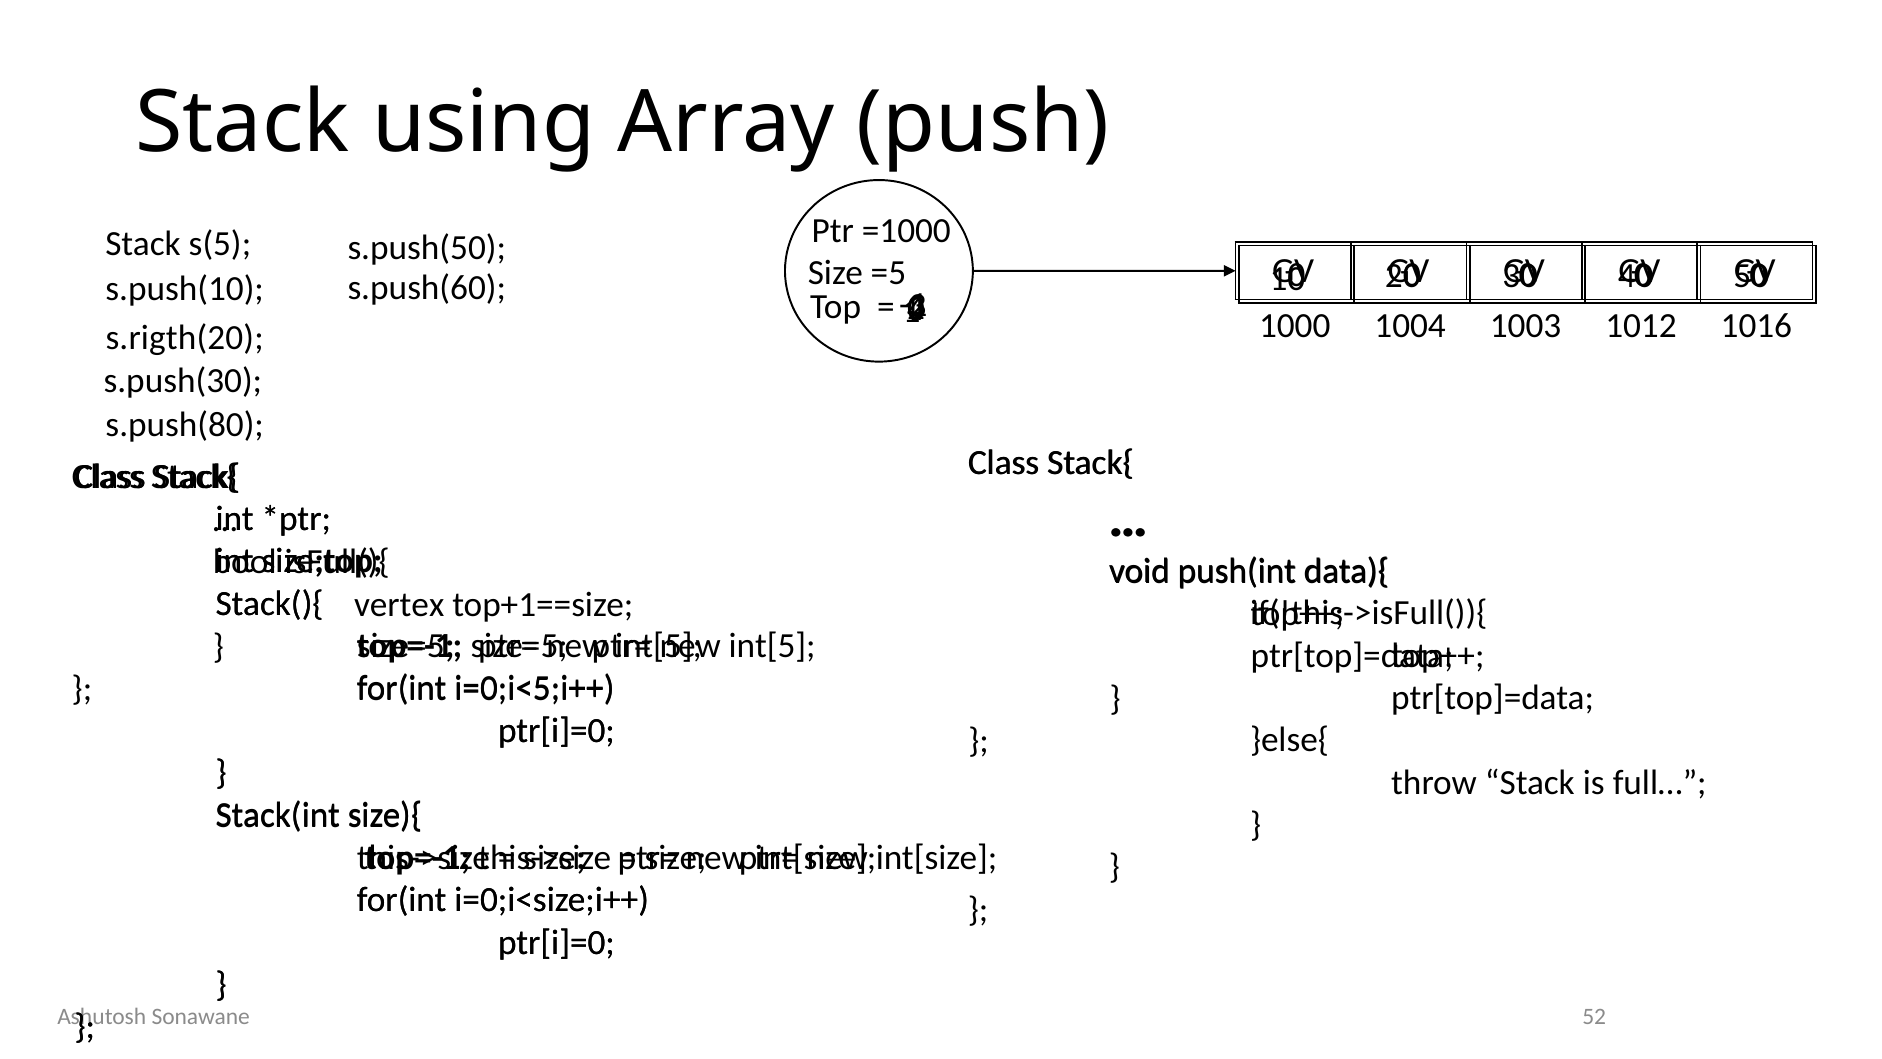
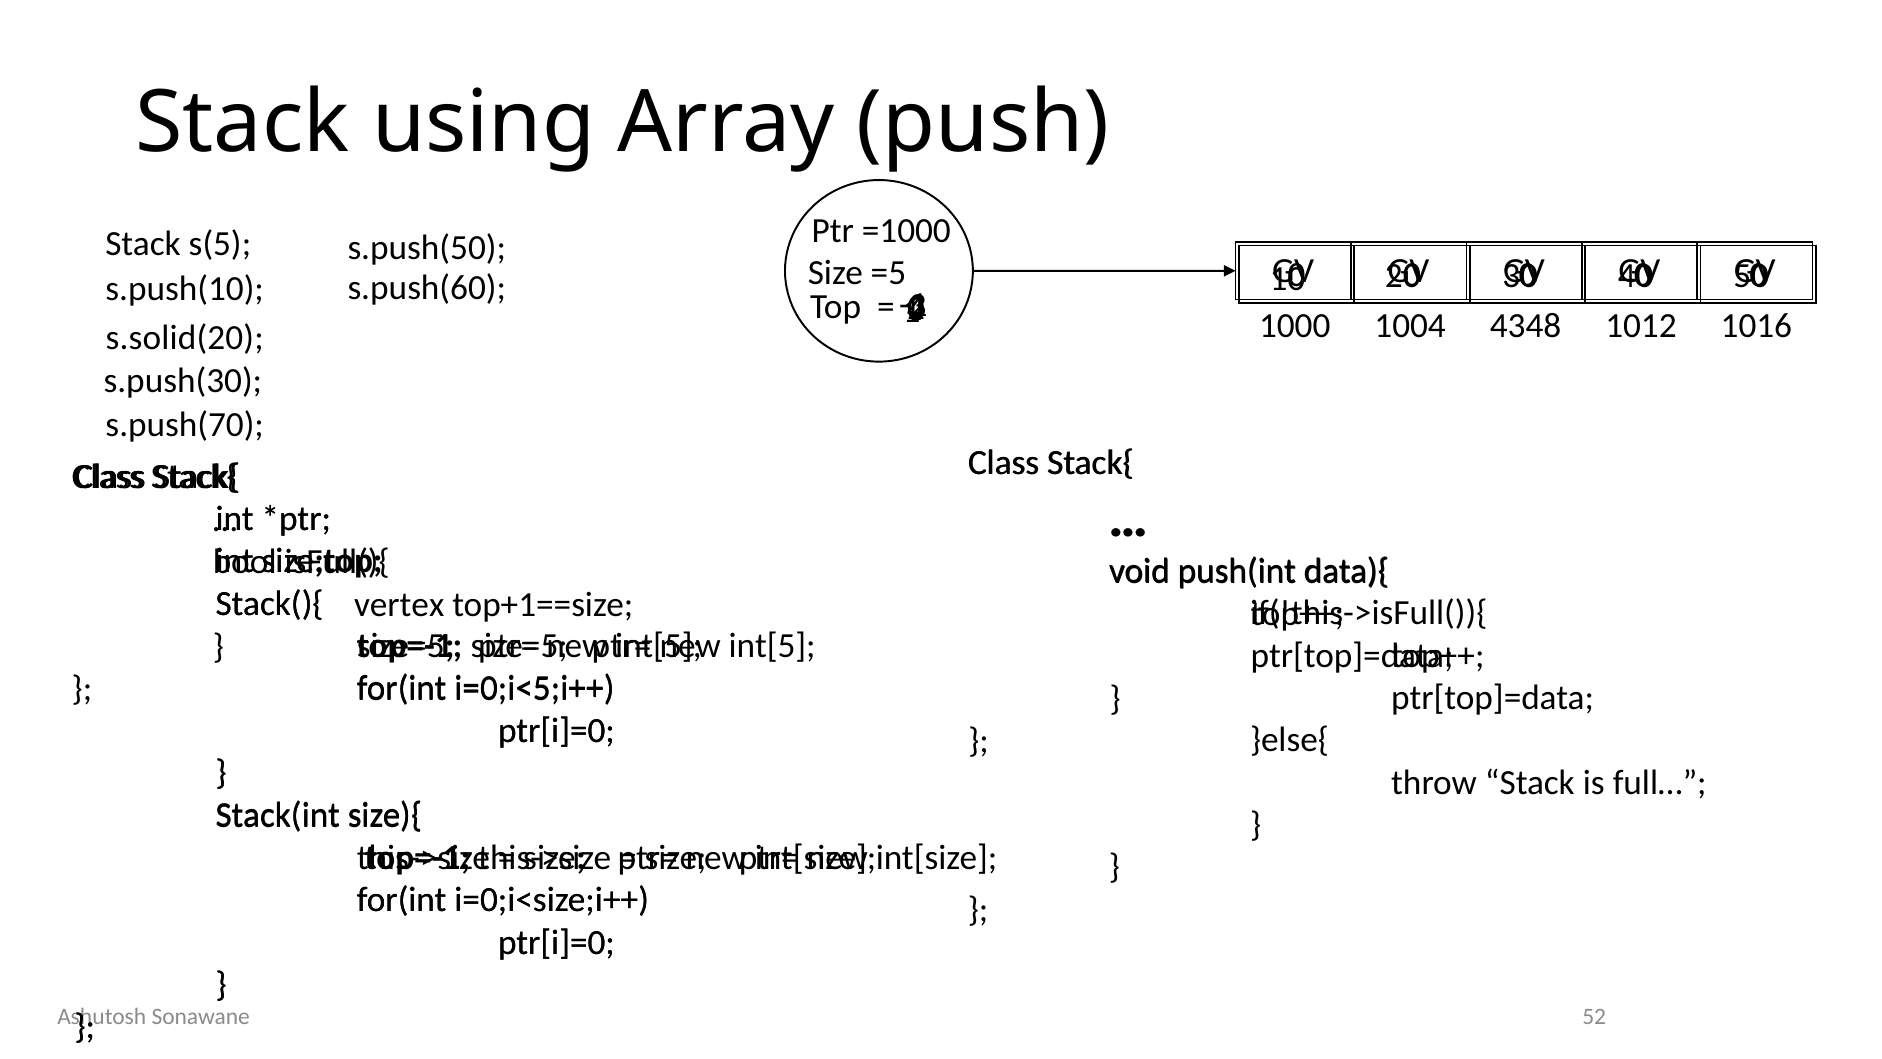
1003: 1003 -> 4348 (1526, 326)
s.rigth(20: s.rigth(20 -> s.solid(20 (185, 338)
s.push(80: s.push(80 -> s.push(70 (185, 424)
